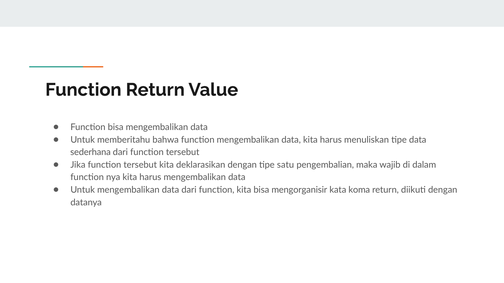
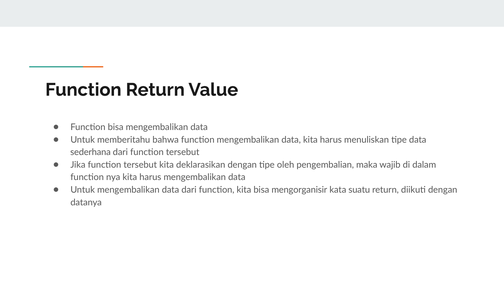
satu: satu -> oleh (286, 165)
koma: koma -> suatu (359, 190)
